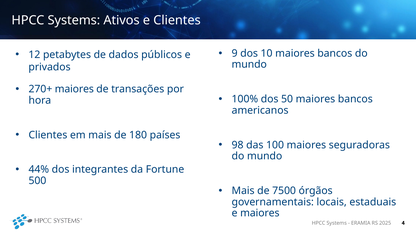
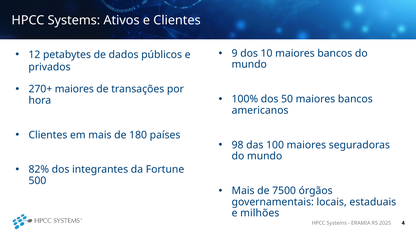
44%: 44% -> 82% (39, 170)
e maiores: maiores -> milhões (260, 213)
